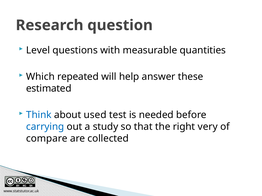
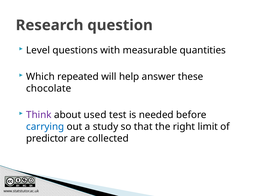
estimated: estimated -> chocolate (49, 89)
Think colour: blue -> purple (39, 115)
very: very -> limit (208, 127)
compare: compare -> predictor (47, 139)
